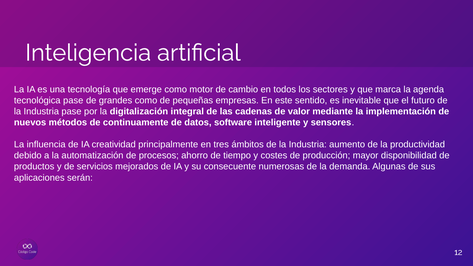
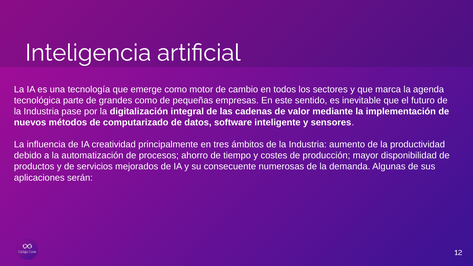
tecnológica pase: pase -> parte (73, 100)
continuamente: continuamente -> computarizado (136, 122)
